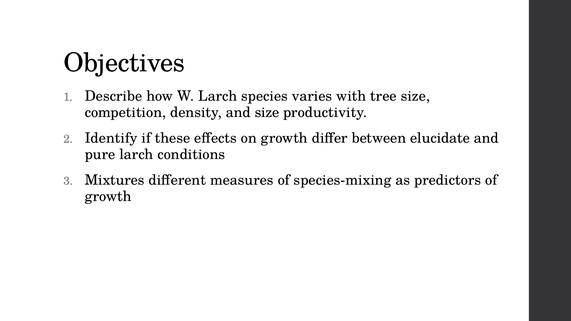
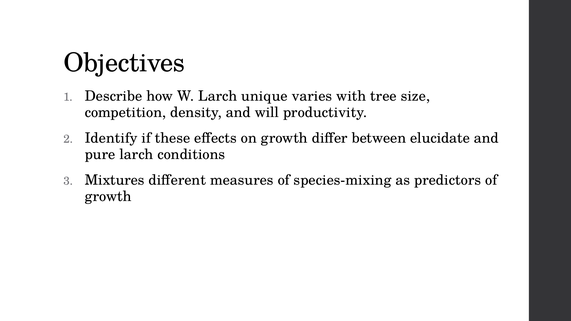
species: species -> unique (264, 96)
and size: size -> will (267, 112)
